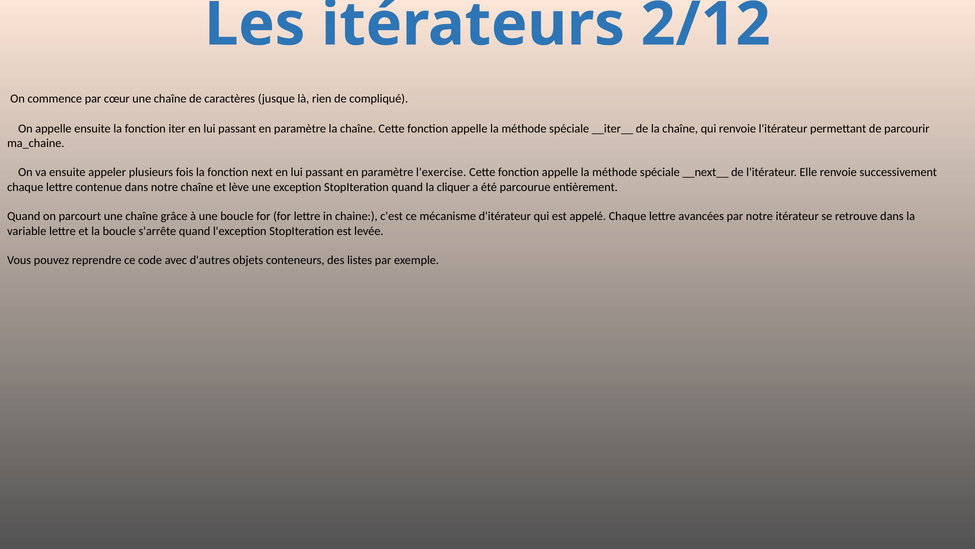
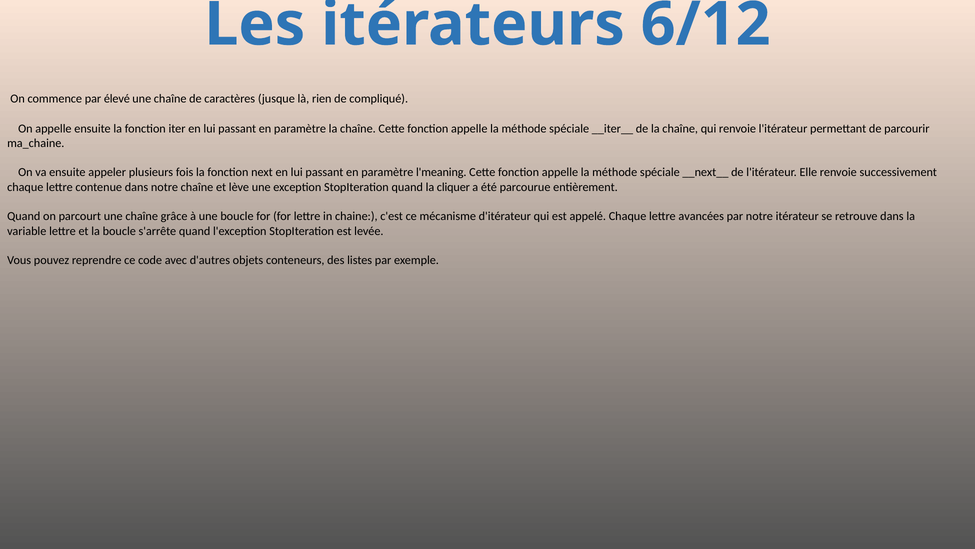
2/12: 2/12 -> 6/12 (706, 24)
cœur: cœur -> élevé (117, 99)
l'exercise: l'exercise -> l'meaning (441, 172)
